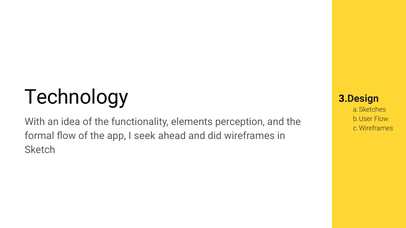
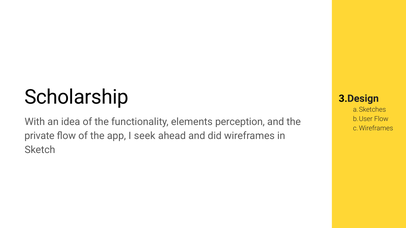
Technology: Technology -> Scholarship (76, 97)
formal: formal -> private (39, 136)
